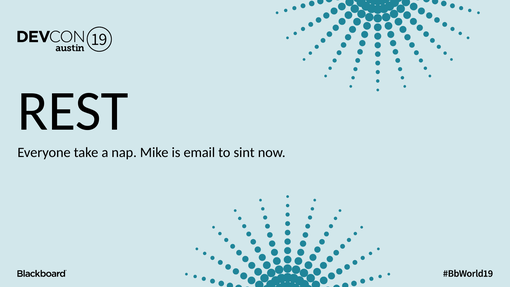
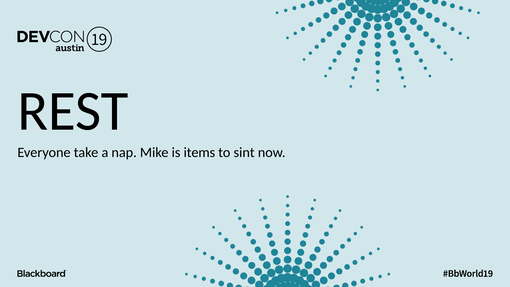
email: email -> items (199, 152)
